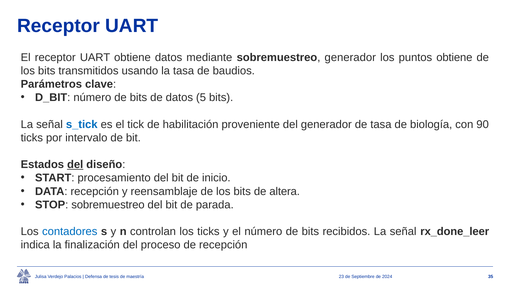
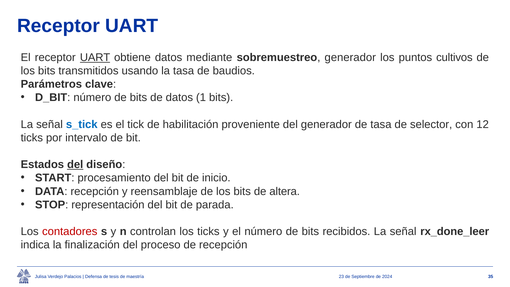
UART underline: none -> present (95, 57)
puntos obtiene: obtiene -> cultivos (454, 57)
5: 5 -> 1 (201, 98)
biología: biología -> selector (431, 124)
90: 90 -> 12 (483, 124)
STOP sobremuestreo: sobremuestreo -> representación (108, 205)
contadores colour: blue -> red (70, 231)
